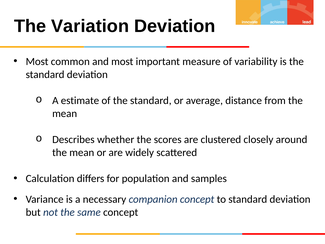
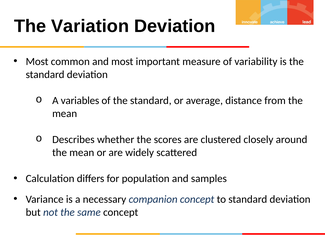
estimate: estimate -> variables (80, 100)
